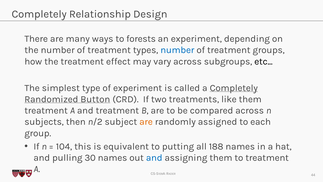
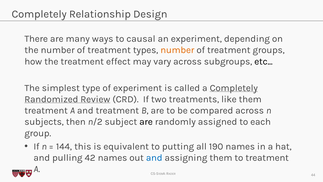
forests: forests -> causal (141, 39)
number colour: blue -> orange (177, 50)
Button: Button -> Review (95, 99)
are colour: orange -> black (146, 122)
104: 104 -> 144 (64, 146)
188: 188 -> 190 (216, 146)
30: 30 -> 42 (90, 157)
